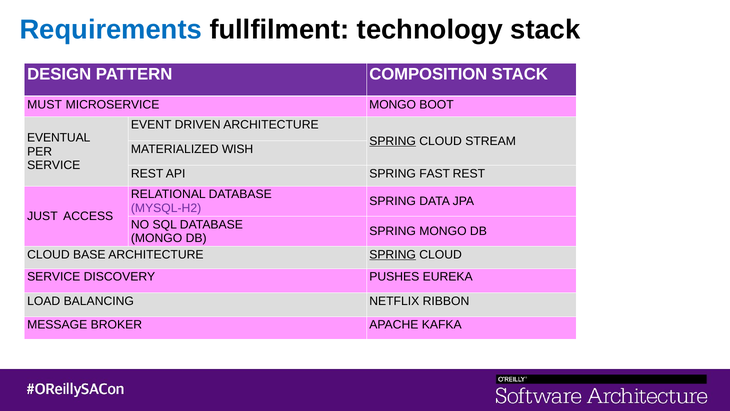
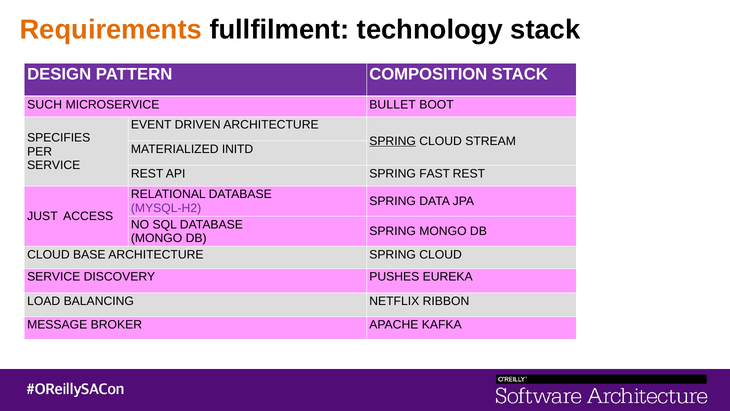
Requirements colour: blue -> orange (111, 29)
MUST: MUST -> SUCH (45, 104)
MICROSERVICE MONGO: MONGO -> BULLET (393, 104)
EVENTUAL: EVENTUAL -> SPECIFIES (59, 138)
WISH: WISH -> INITD (238, 149)
SPRING underline: present -> none (393, 254)
